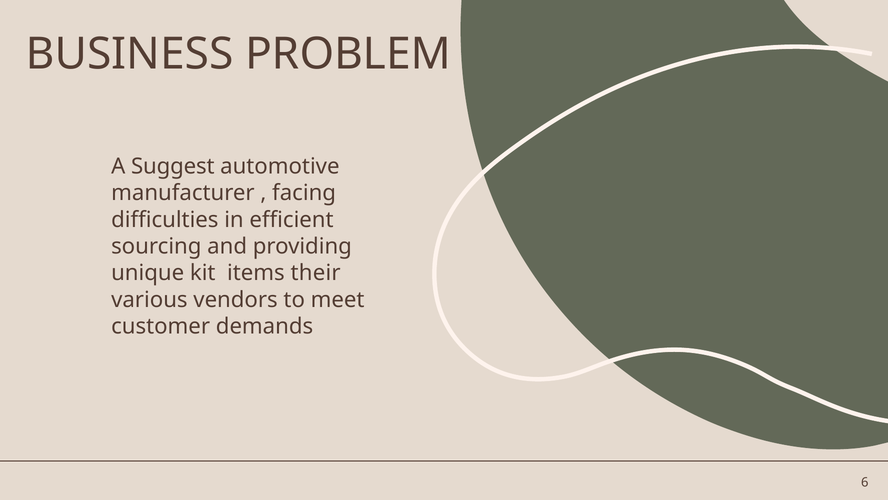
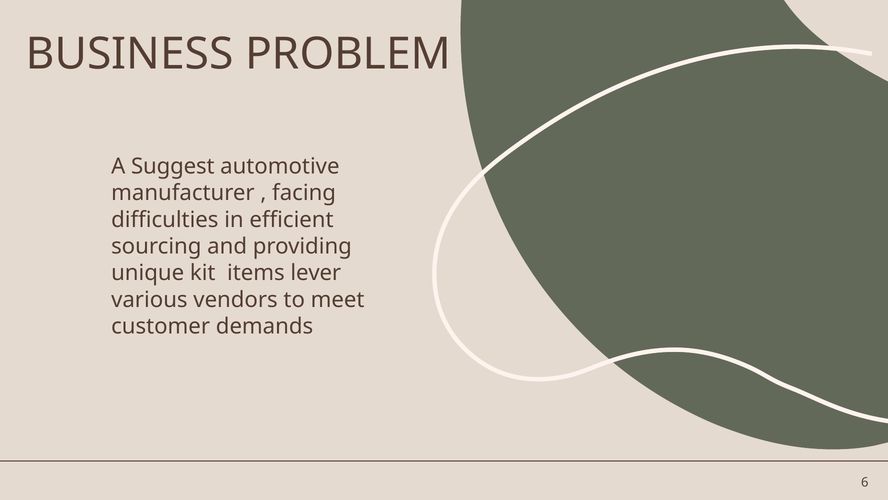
their: their -> lever (316, 273)
